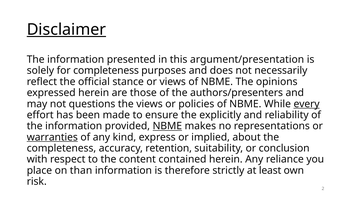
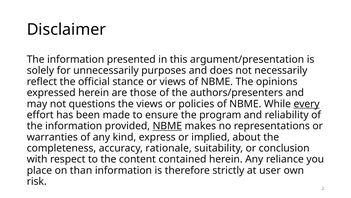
Disclaimer underline: present -> none (66, 29)
for completeness: completeness -> unnecessarily (106, 70)
explicitly: explicitly -> program (220, 115)
warranties underline: present -> none (52, 137)
retention: retention -> rationale (169, 148)
least: least -> user (270, 170)
